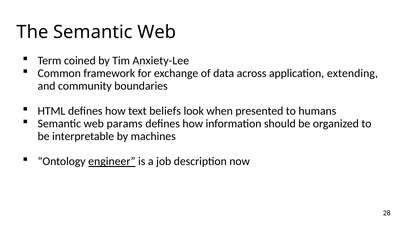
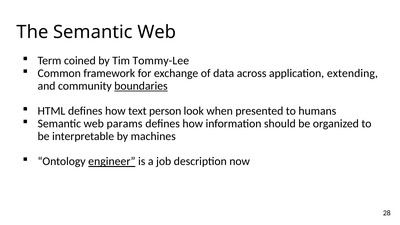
Anxiety-Lee: Anxiety-Lee -> Tommy-Lee (161, 61)
boundaries underline: none -> present (141, 86)
beliefs: beliefs -> person (165, 111)
